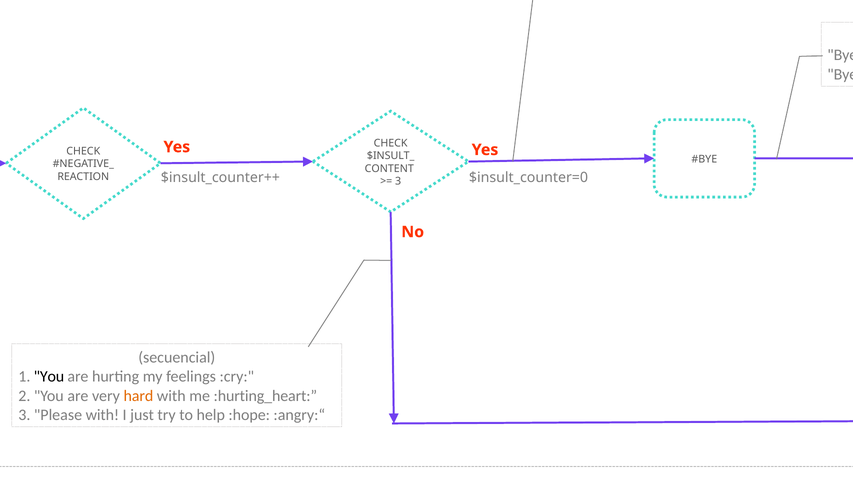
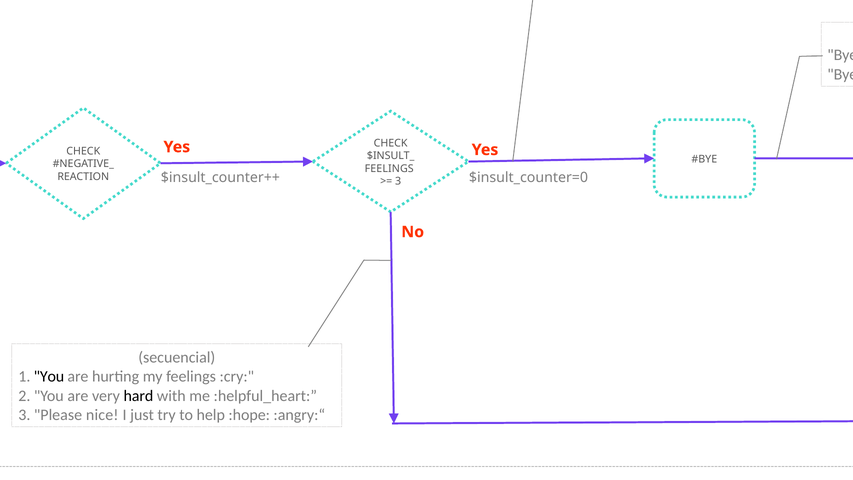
CONTENT: CONTENT -> FEELINGS (389, 169)
hard colour: orange -> black (138, 396)
:hurting_heart: :hurting_heart -> :helpful_heart (265, 396)
Please with: with -> nice (102, 415)
